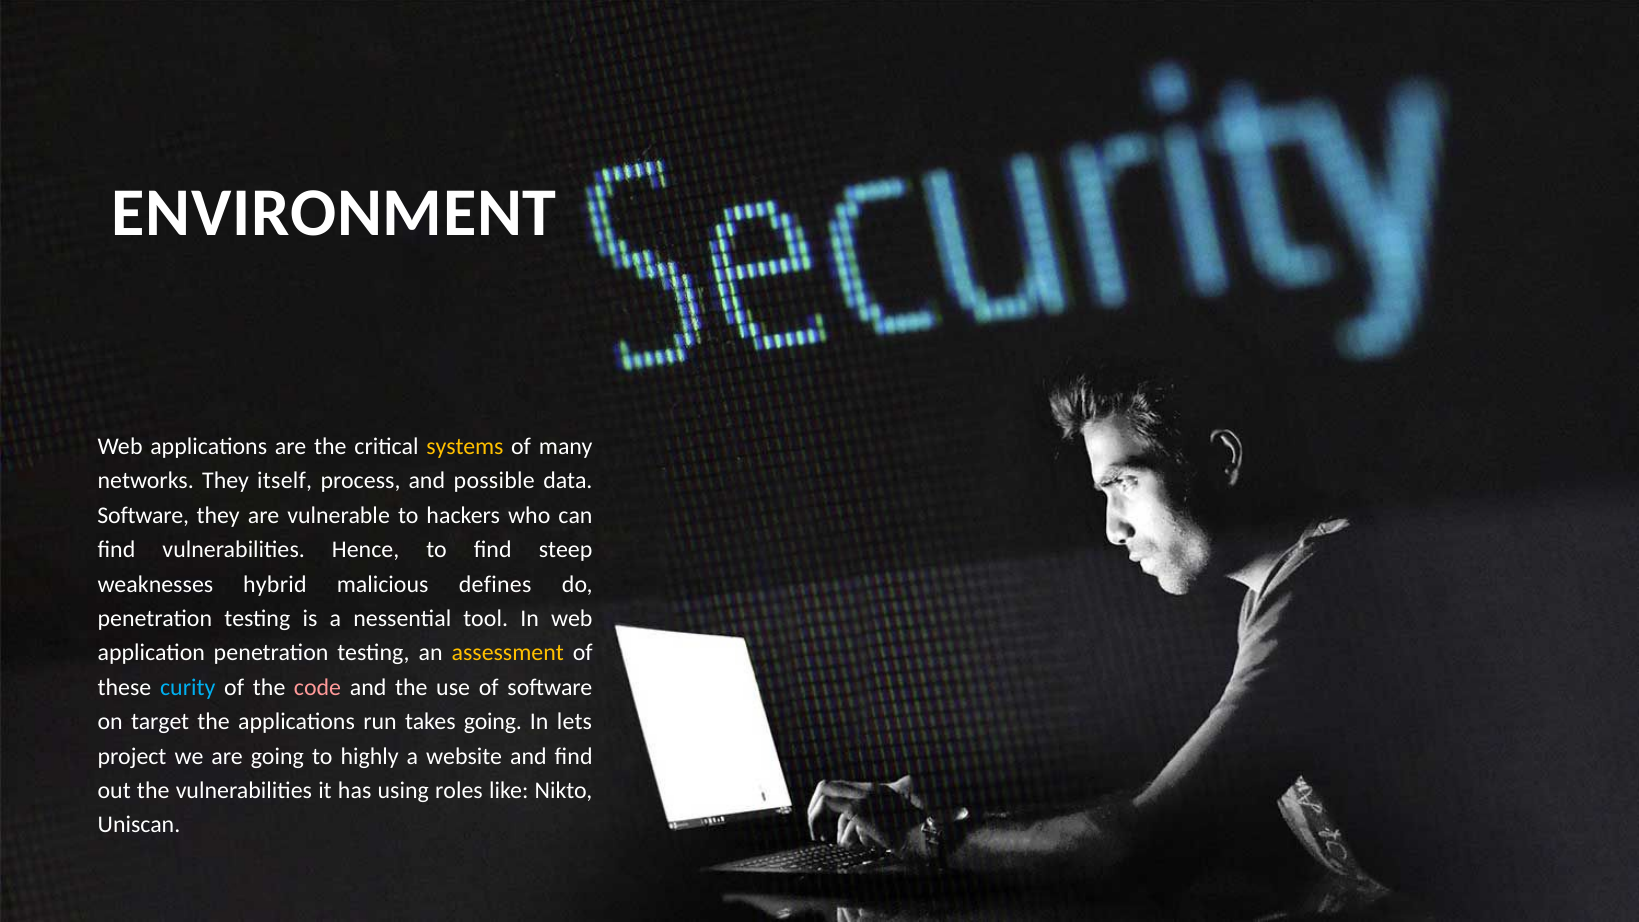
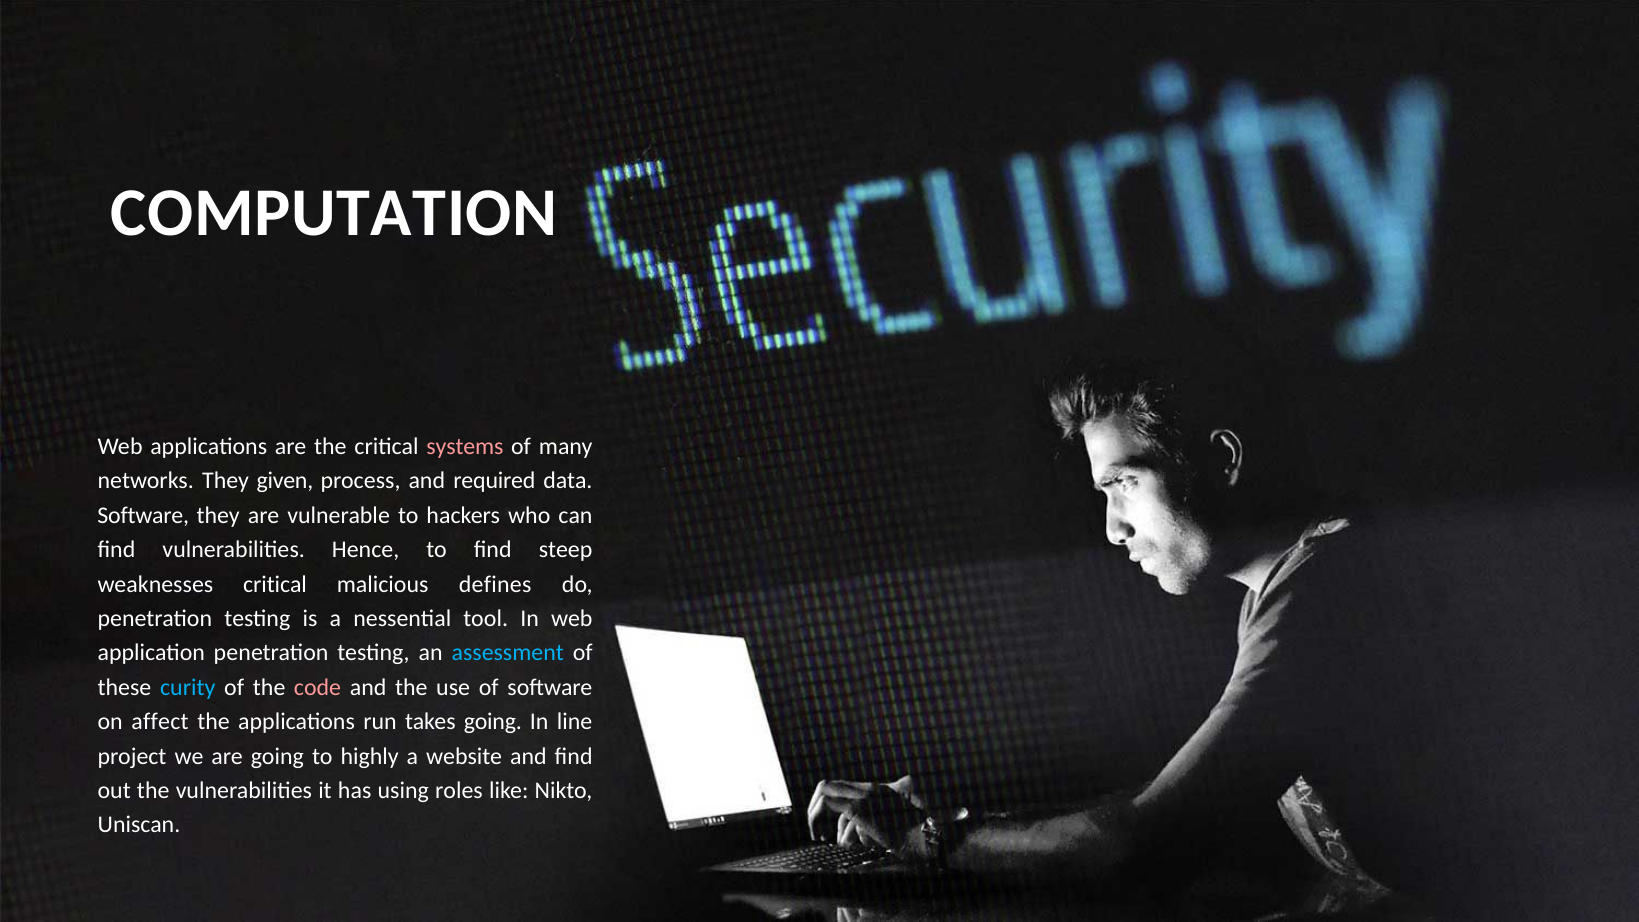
ENVIRONMENT: ENVIRONMENT -> COMPUTATION (334, 213)
systems colour: yellow -> pink (465, 446)
itself: itself -> given (285, 481)
possible: possible -> required (494, 481)
weaknesses hybrid: hybrid -> critical (275, 584)
assessment colour: yellow -> light blue (508, 653)
target: target -> affect (160, 722)
lets: lets -> line (575, 722)
